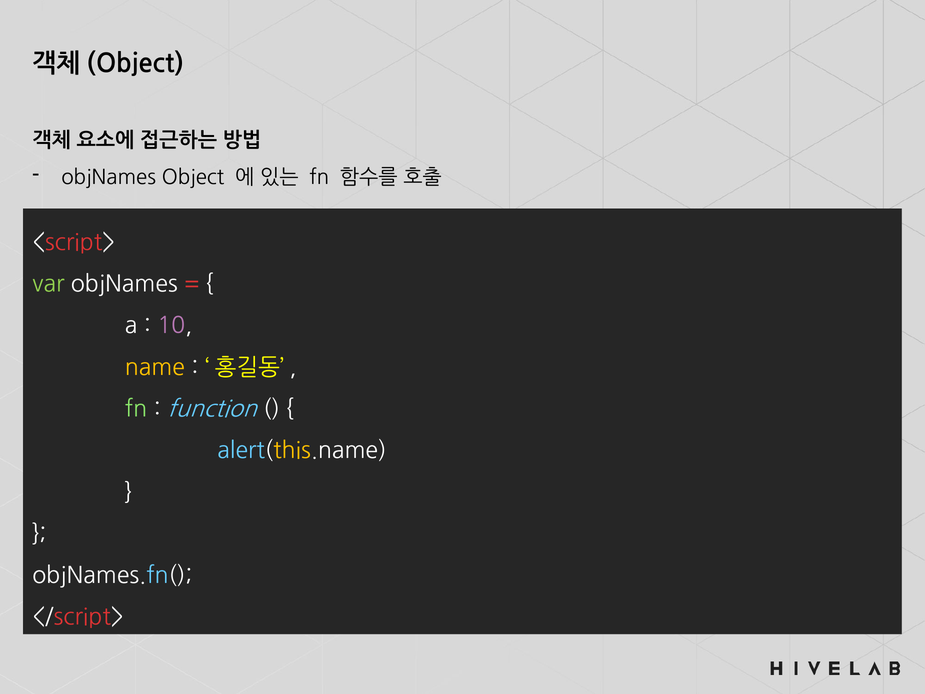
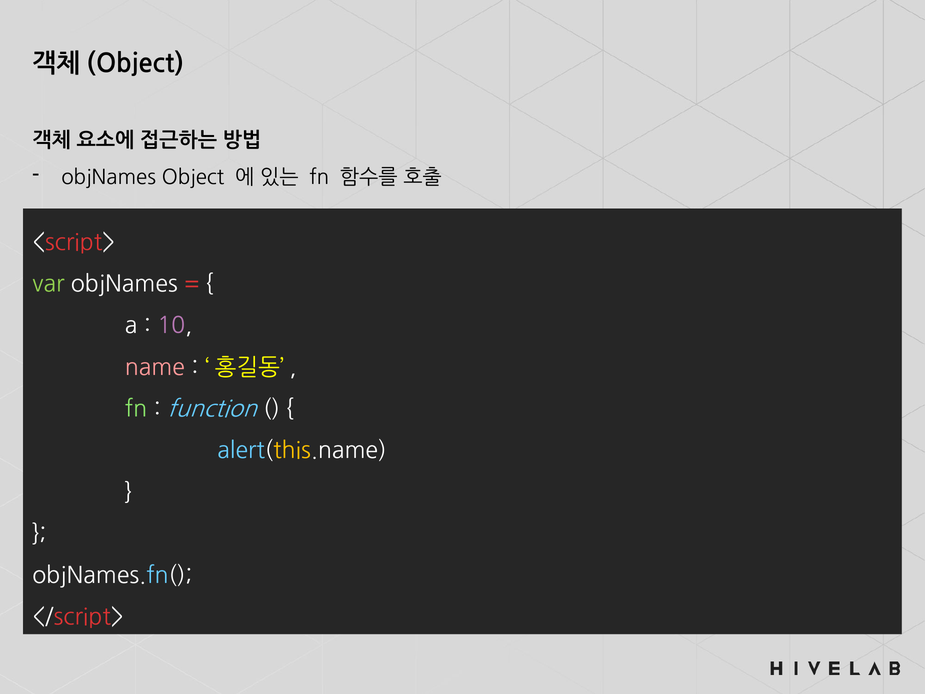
name colour: yellow -> pink (155, 367)
